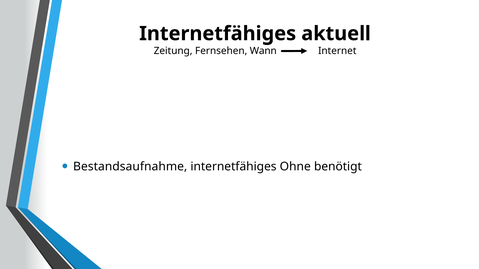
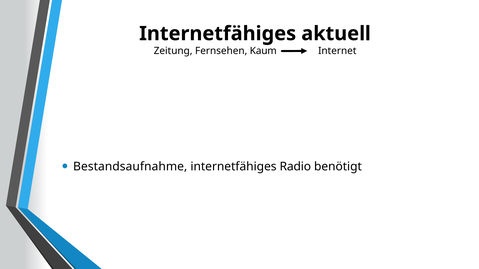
Wann: Wann -> Kaum (263, 51)
Ohne: Ohne -> Radio (295, 167)
